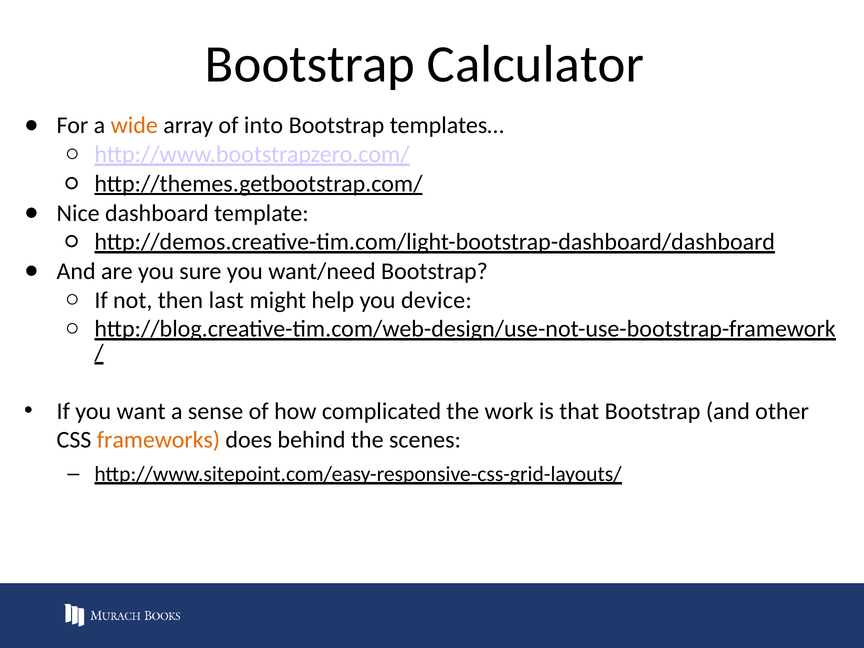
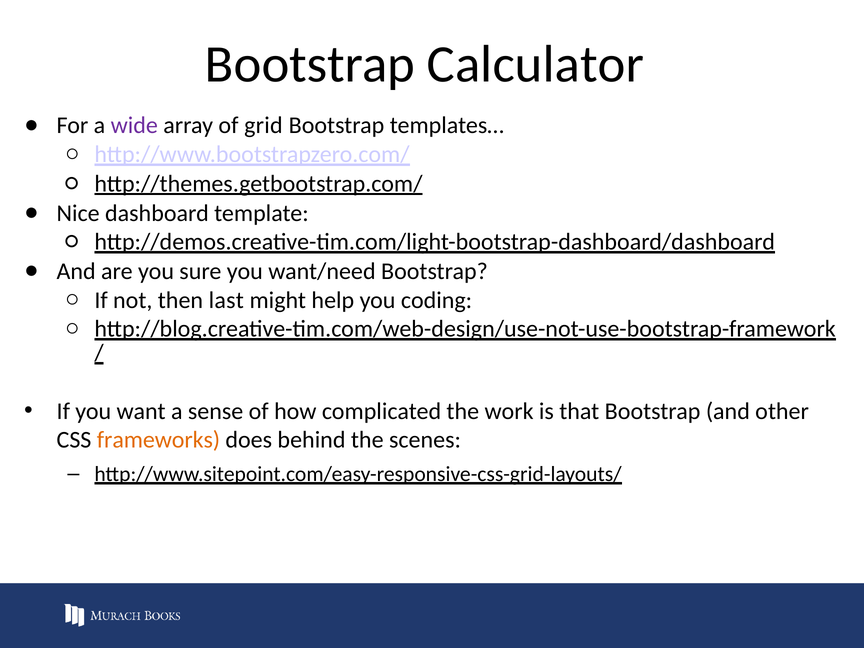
wide colour: orange -> purple (134, 126)
into: into -> grid (263, 126)
device: device -> coding (437, 300)
